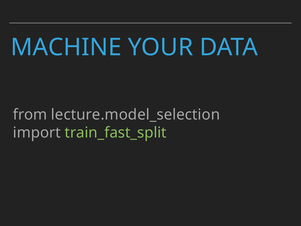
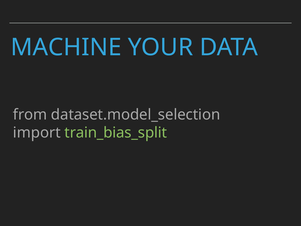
lecture.model_selection: lecture.model_selection -> dataset.model_selection (136, 115)
train_fast_split: train_fast_split -> train_bias_split (116, 133)
